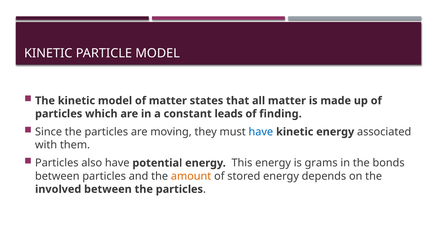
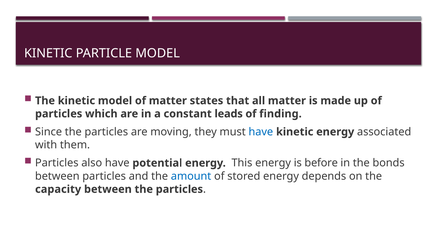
grams: grams -> before (321, 163)
amount colour: orange -> blue (191, 176)
involved: involved -> capacity (58, 189)
